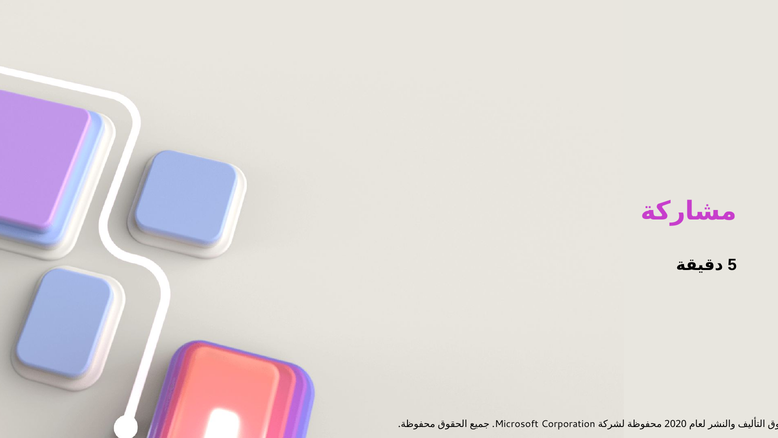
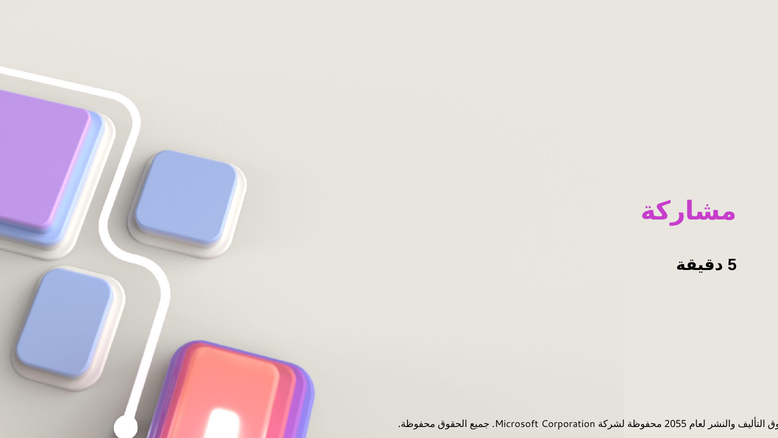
2020: 2020 -> 2055 (676, 424)
